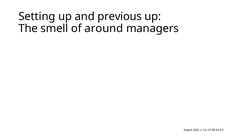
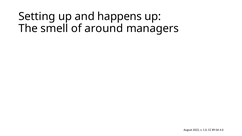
previous: previous -> happens (120, 17)
